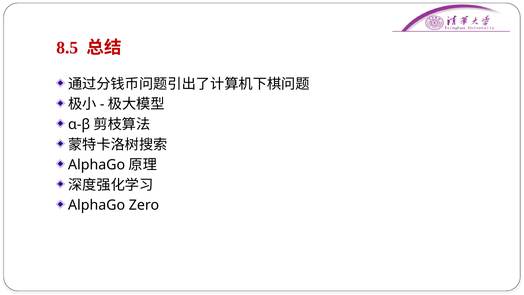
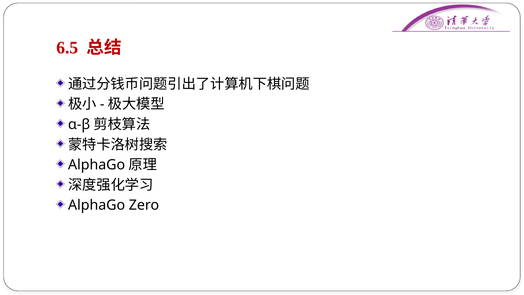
8.5: 8.5 -> 6.5 (67, 48)
